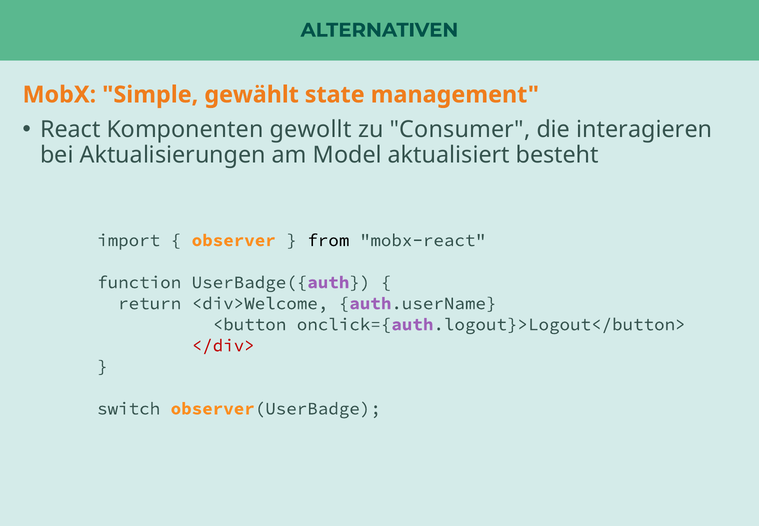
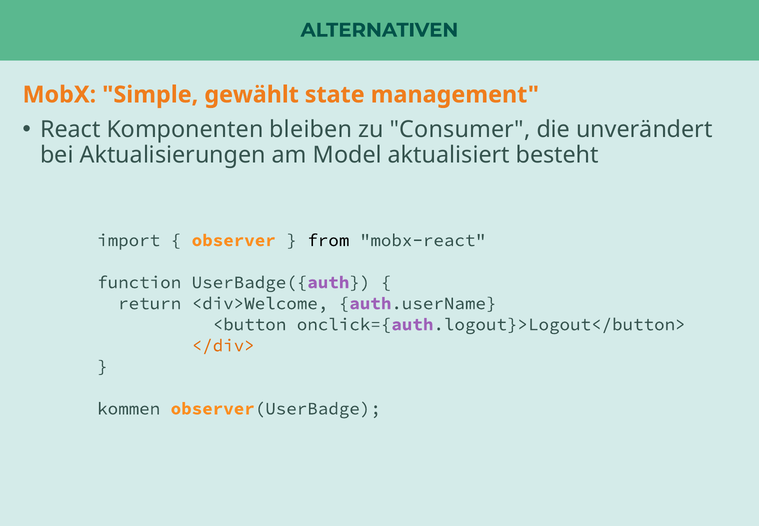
gewollt: gewollt -> bleiben (311, 130)
interagieren: interagieren -> unverändert (644, 130)
</div> colour: red -> orange (223, 345)
switch: switch -> kommen (129, 408)
